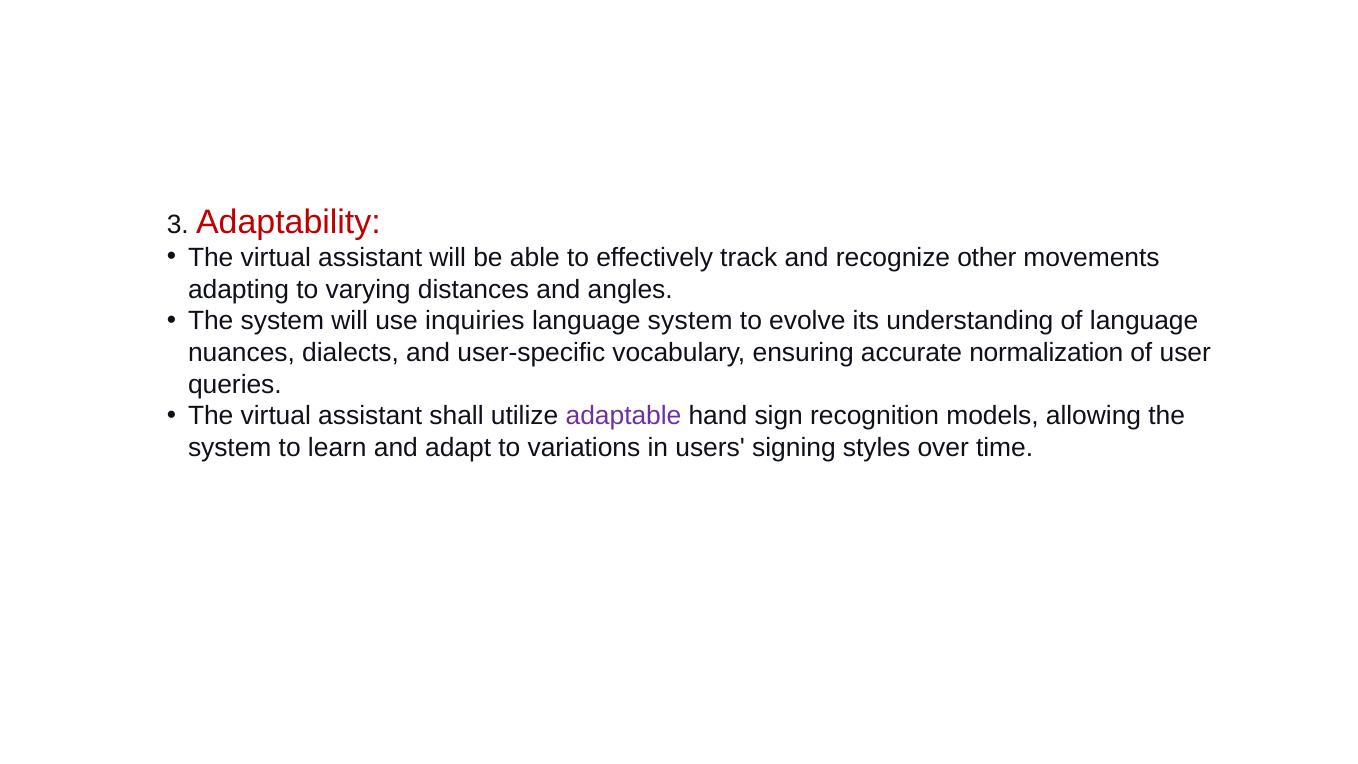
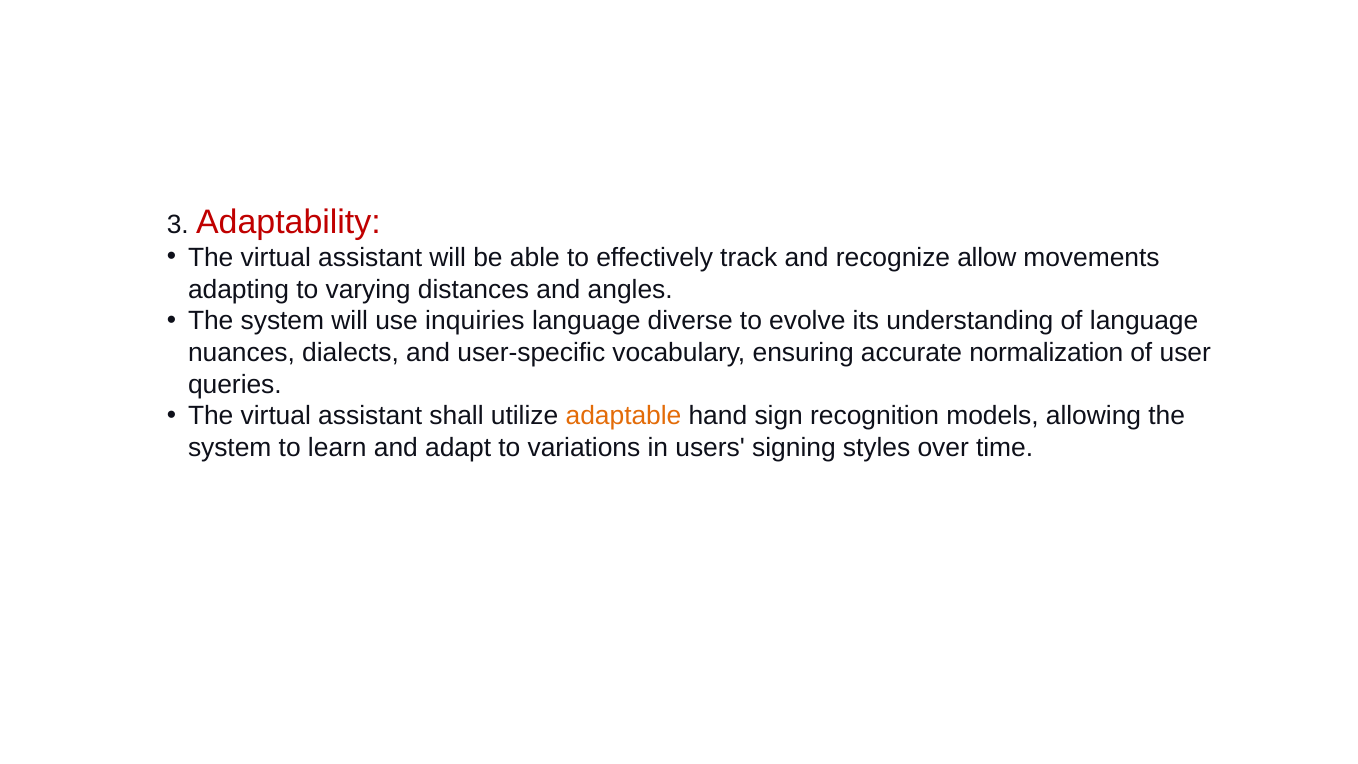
other: other -> allow (987, 258)
language system: system -> diverse (690, 321)
adaptable colour: purple -> orange (624, 416)
